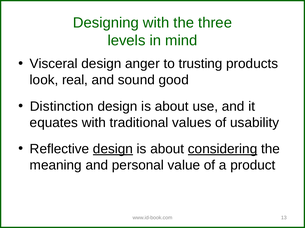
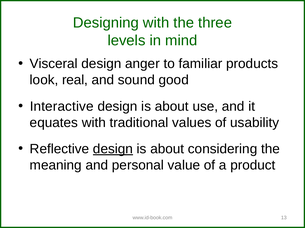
trusting: trusting -> familiar (200, 64)
Distinction: Distinction -> Interactive (62, 107)
considering underline: present -> none (223, 149)
